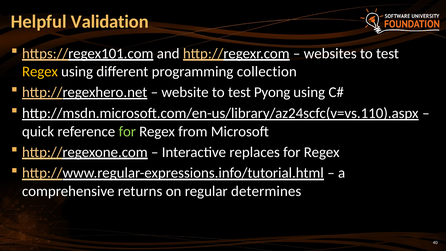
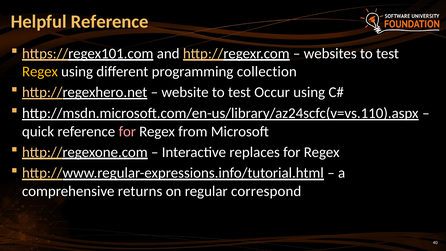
Helpful Validation: Validation -> Reference (110, 22)
Pyong: Pyong -> Occur (272, 92)
for colour: light green -> pink (127, 131)
determines: determines -> correspond (266, 191)
